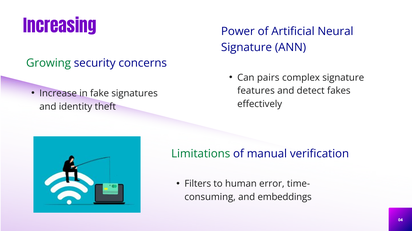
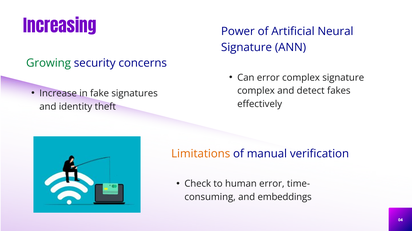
Can pairs: pairs -> error (268, 78)
features: features -> complex (256, 91)
Limitations colour: green -> orange (201, 154)
Filters: Filters -> Check (198, 184)
